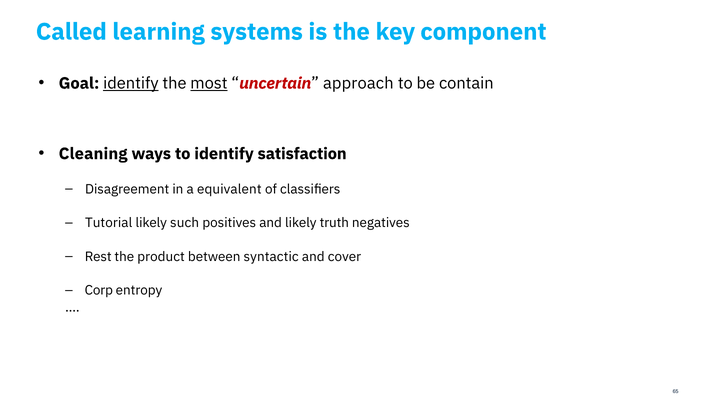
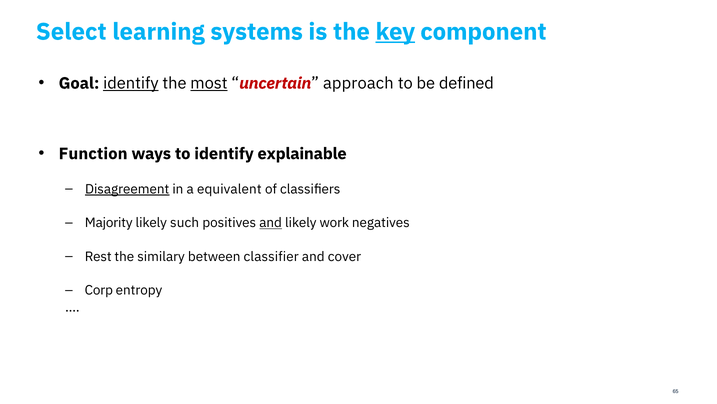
Called: Called -> Select (71, 32)
key underline: none -> present (395, 32)
contain: contain -> defined (466, 83)
Cleaning: Cleaning -> Function (93, 153)
satisfaction: satisfaction -> explainable (302, 153)
Disagreement underline: none -> present (127, 189)
Tutorial: Tutorial -> Majority (109, 223)
and underline: none -> present (271, 223)
truth: truth -> work (334, 223)
product: product -> similary (161, 256)
syntactic: syntactic -> classifier (271, 256)
